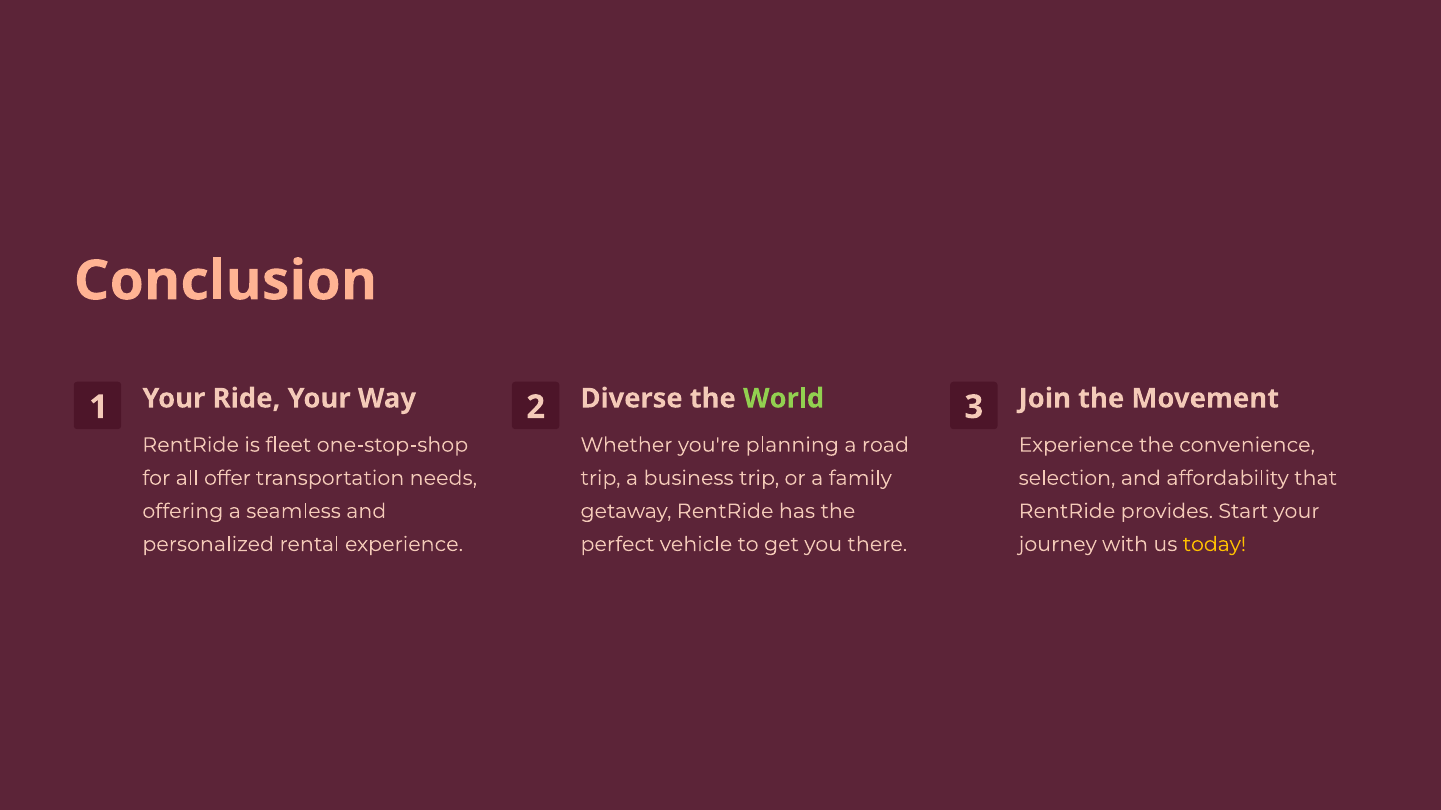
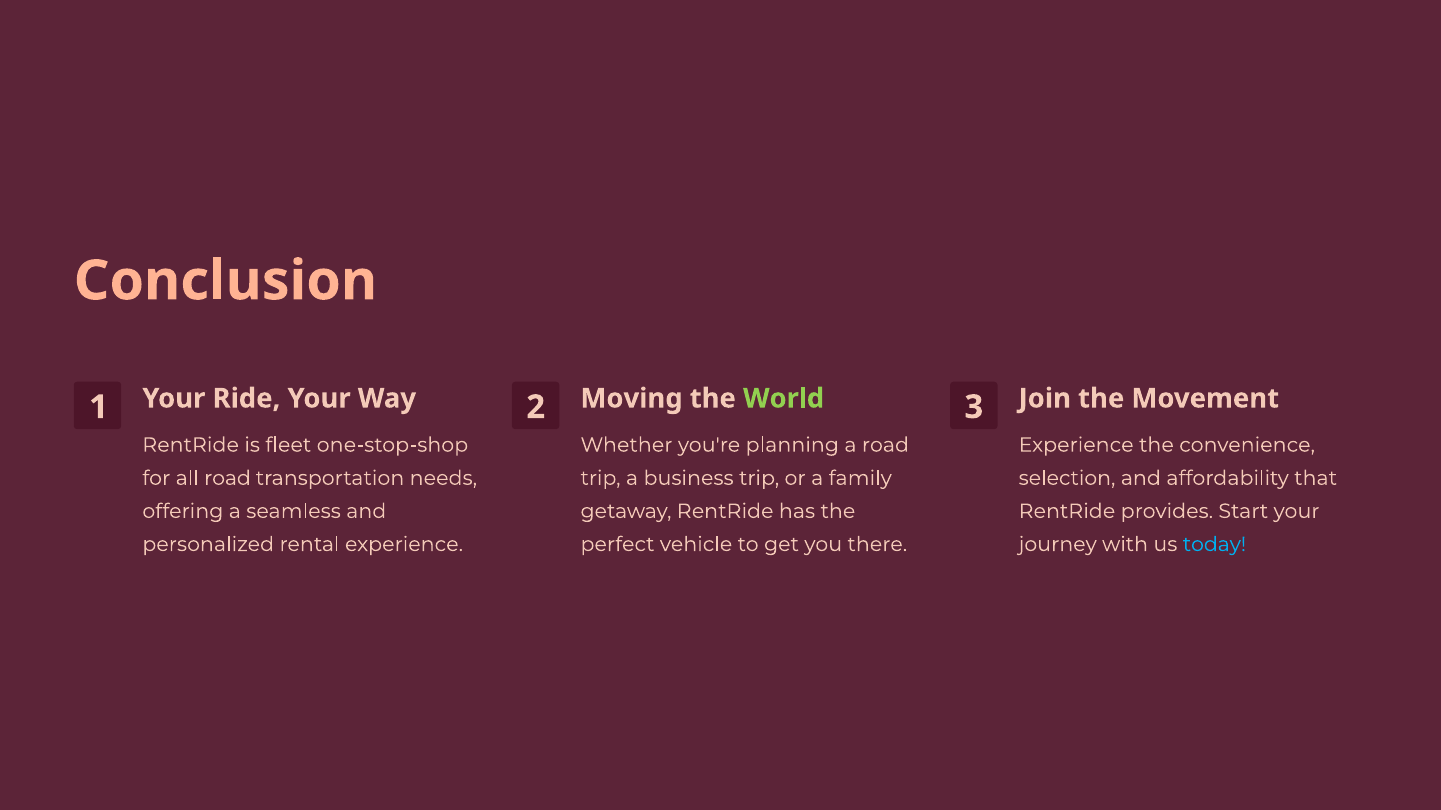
Diverse: Diverse -> Moving (632, 399)
all offer: offer -> road (227, 478)
today colour: yellow -> light blue (1214, 545)
